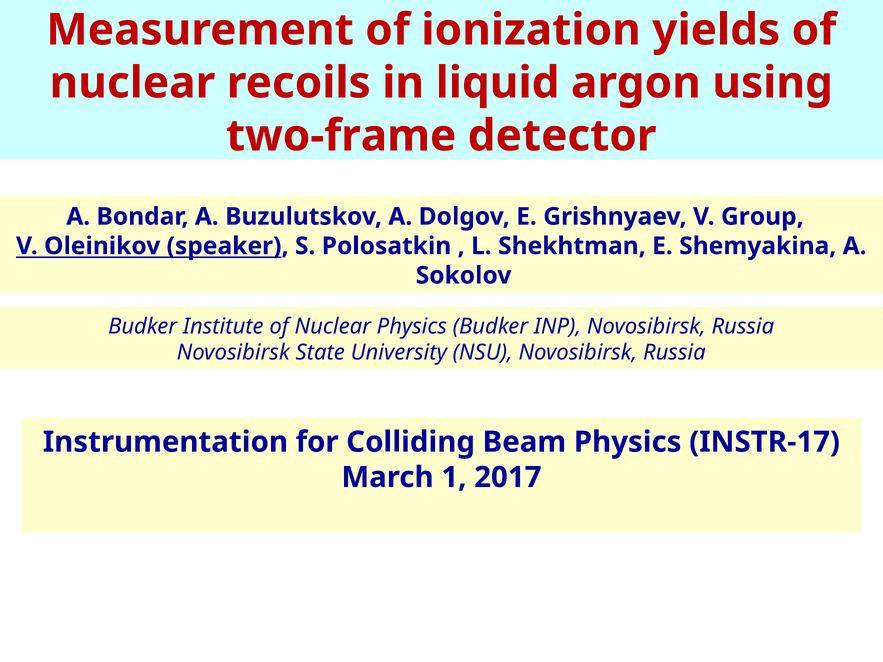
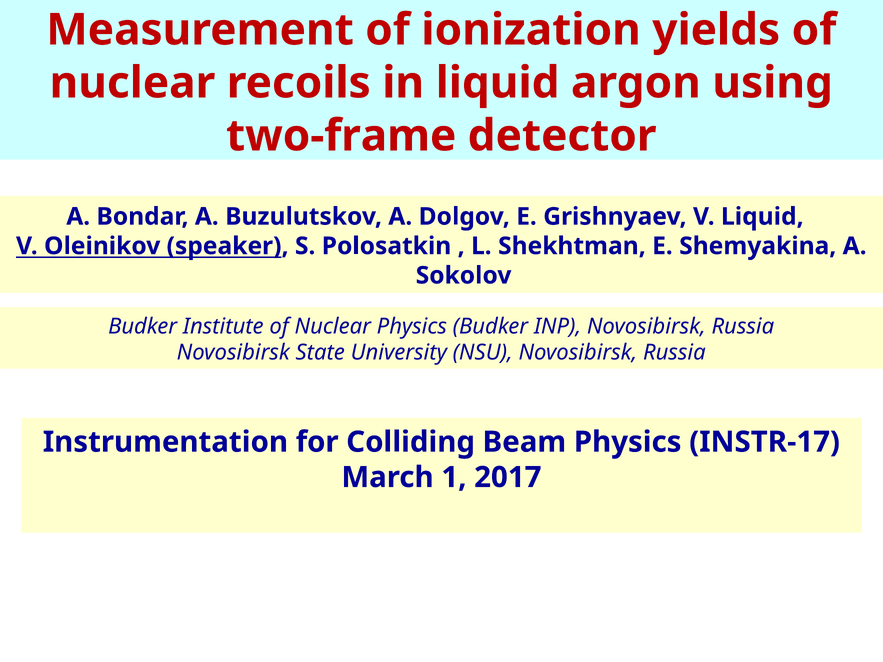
V Group: Group -> Liquid (762, 217)
